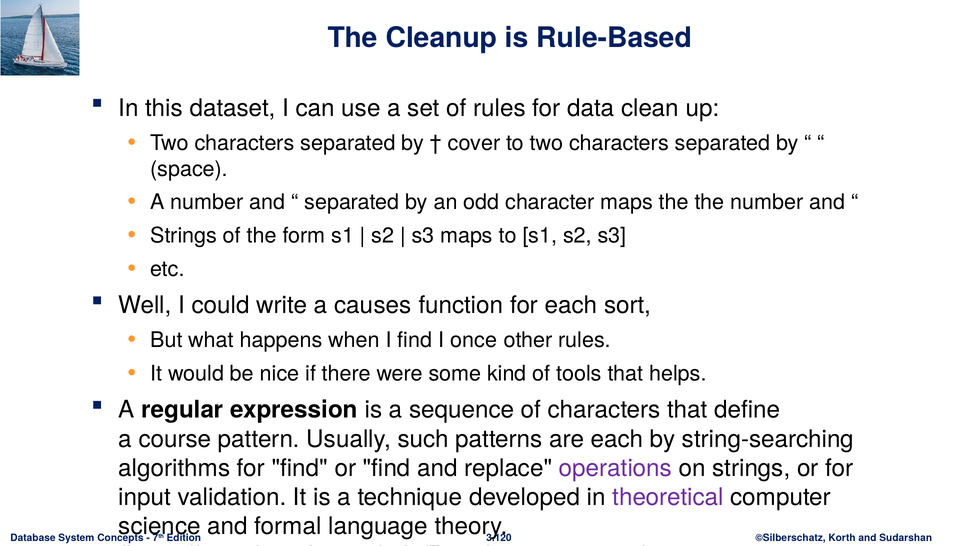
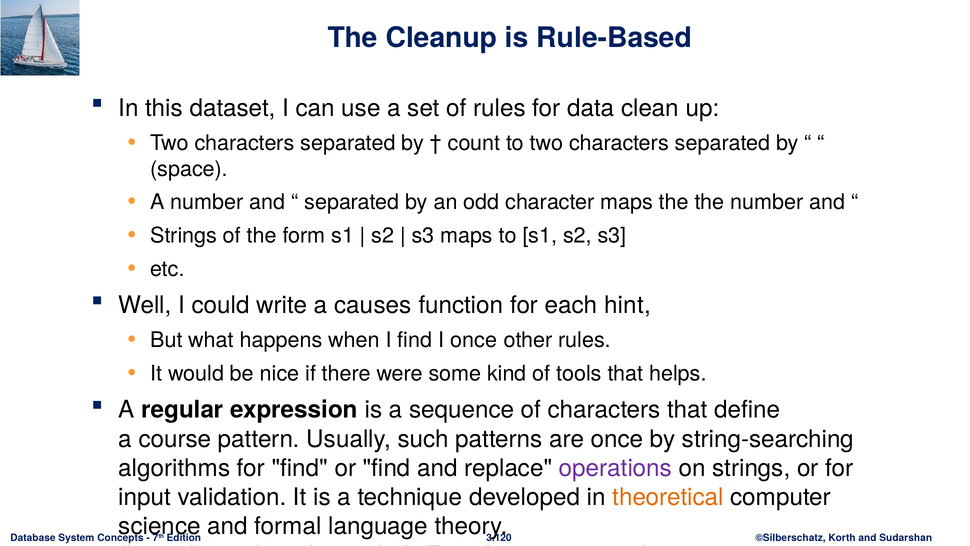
cover: cover -> count (474, 143)
sort: sort -> hint (628, 305)
are each: each -> once (617, 439)
theoretical colour: purple -> orange (668, 497)
